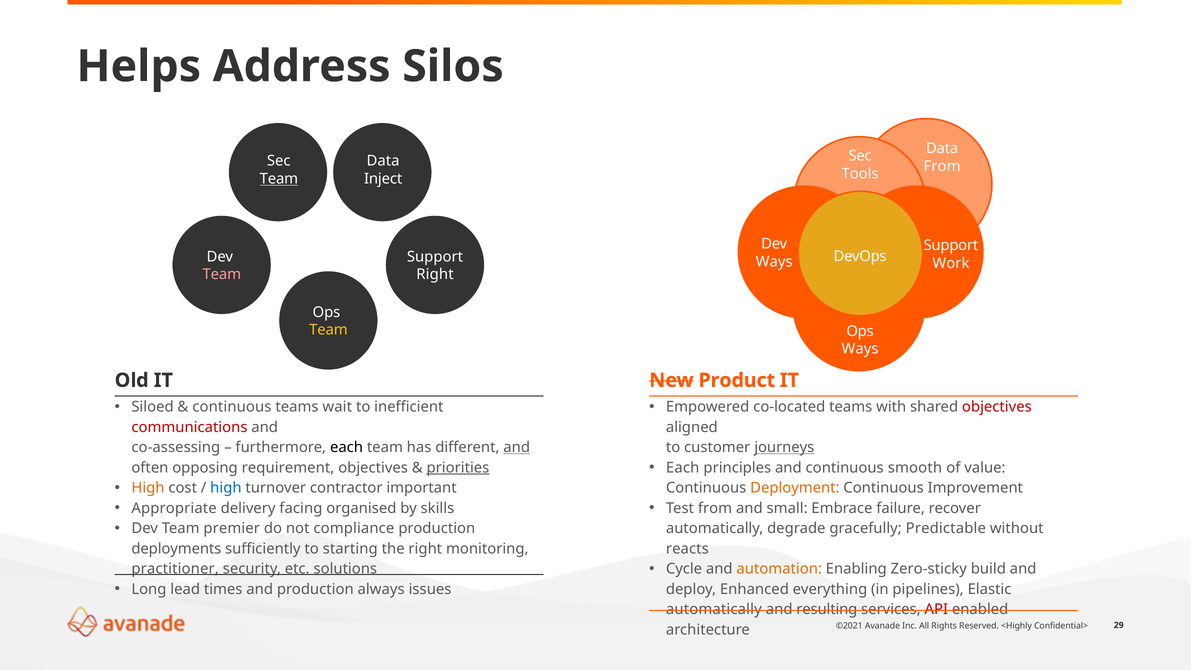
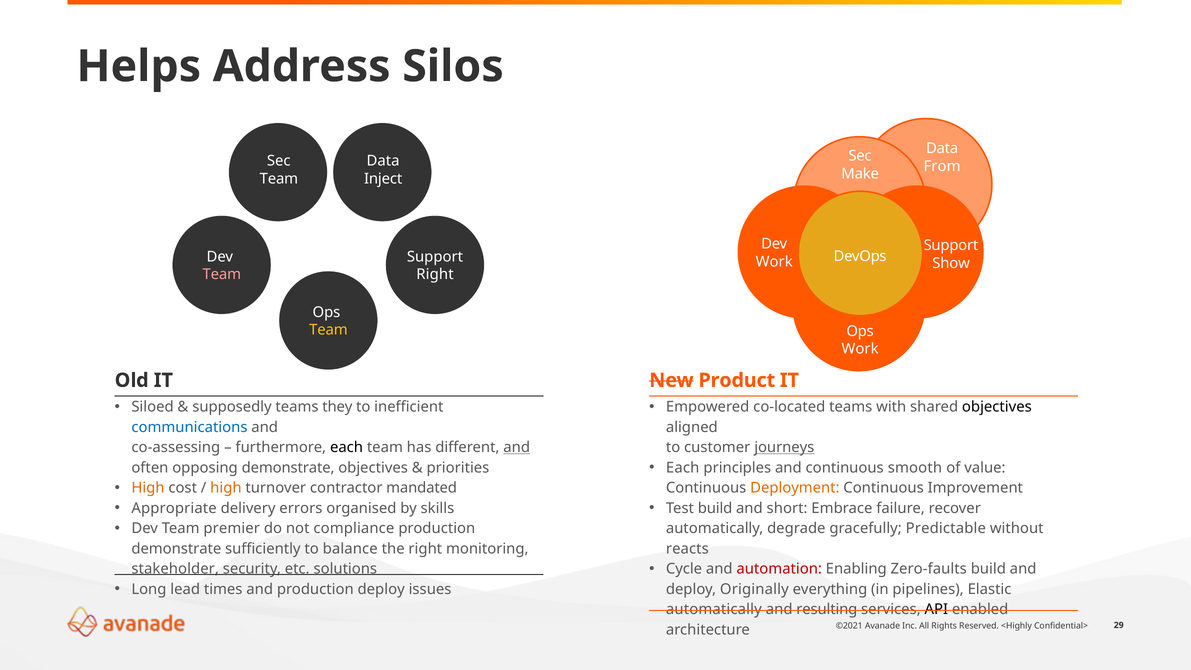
Tools: Tools -> Make (860, 174)
Team underline: present -> none (279, 179)
Ways: Ways -> Work (774, 262)
Work: Work -> Show (951, 263)
Ways: Ways -> Work (860, 349)
continuous: continuous -> supposedly (232, 407)
wait: wait -> they (337, 407)
objectives colour: red -> black (997, 407)
communications colour: red -> blue (189, 427)
opposing requirement: requirement -> demonstrate (288, 468)
priorities underline: present -> none (458, 468)
high colour: blue -> orange (226, 488)
important: important -> mandated (422, 488)
facing: facing -> errors (301, 508)
Test from: from -> build (715, 508)
small: small -> short (787, 508)
deployments: deployments -> demonstrate (176, 549)
starting: starting -> balance (350, 549)
automation colour: orange -> red (779, 569)
Zero-sticky: Zero-sticky -> Zero-faults (929, 569)
practitioner: practitioner -> stakeholder (175, 569)
production always: always -> deploy (381, 589)
Enhanced: Enhanced -> Originally (754, 589)
API colour: red -> black (936, 609)
